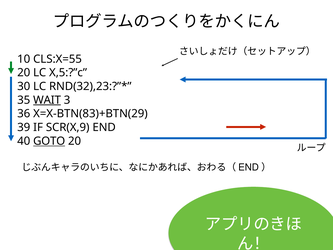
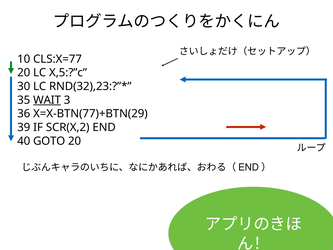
CLS:X=55: CLS:X=55 -> CLS:X=77 (58, 59)
X=X-BTN(83)+BTN(29: X=X-BTN(83)+BTN(29 -> X=X-BTN(77)+BTN(29 (90, 114)
SCR(X,9: SCR(X,9 -> SCR(X,2 (68, 127)
GOTO underline: present -> none (49, 141)
